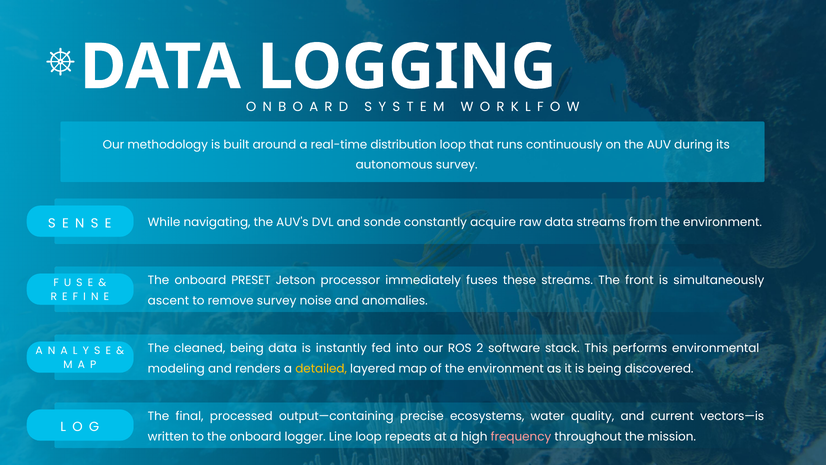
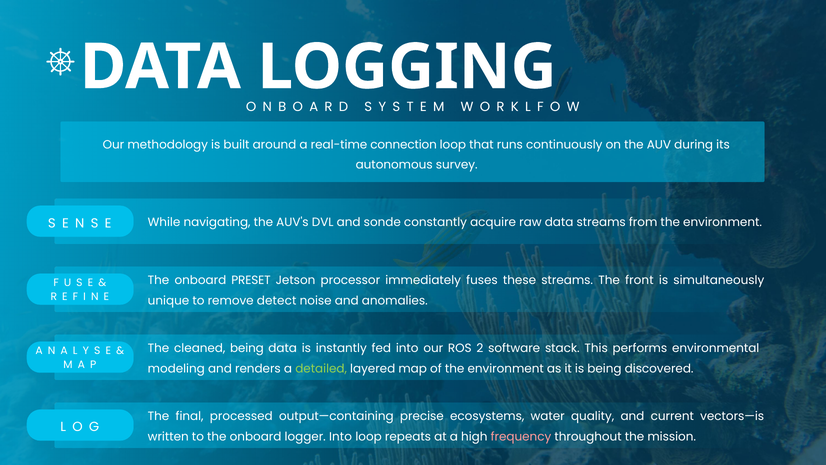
distribution: distribution -> connection (404, 145)
ascent: ascent -> unique (168, 300)
remove survey: survey -> detect (277, 300)
detailed colour: yellow -> light green (321, 368)
logger Line: Line -> Into (341, 436)
